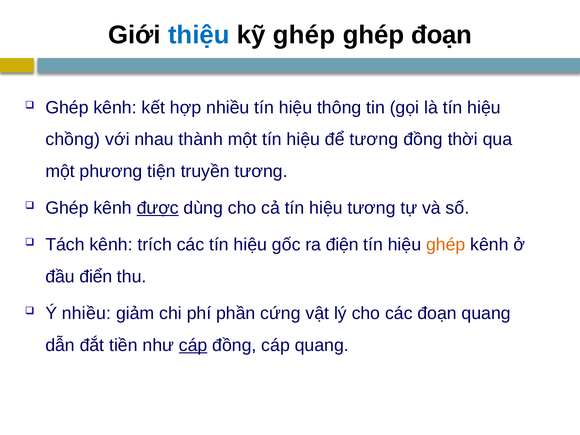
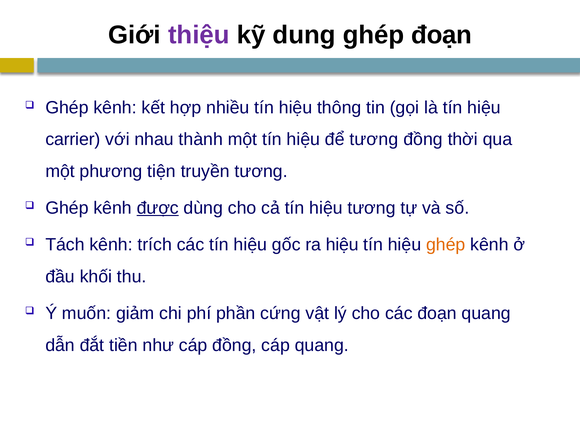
thiệu colour: blue -> purple (199, 35)
kỹ ghép: ghép -> dung (304, 35)
chồng: chồng -> carrier (73, 139)
ra điện: điện -> hiệu (342, 245)
điển: điển -> khối (96, 277)
Ý nhiều: nhiều -> muốn (87, 313)
cáp underline: present -> none (193, 345)
